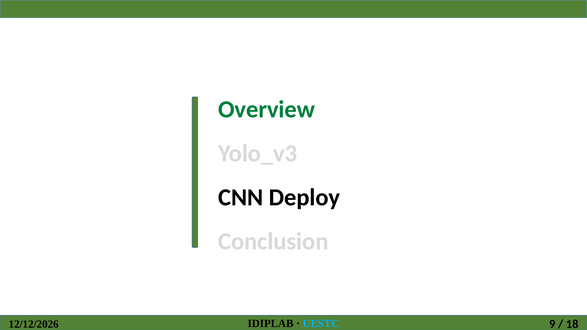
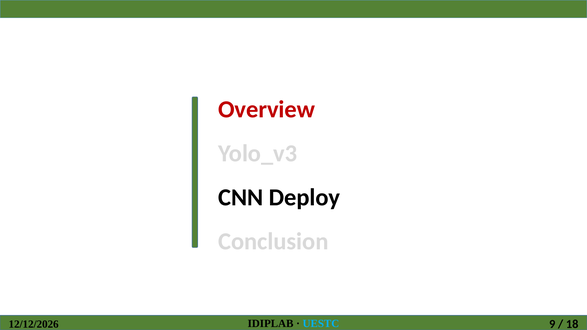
Overview colour: green -> red (267, 109)
